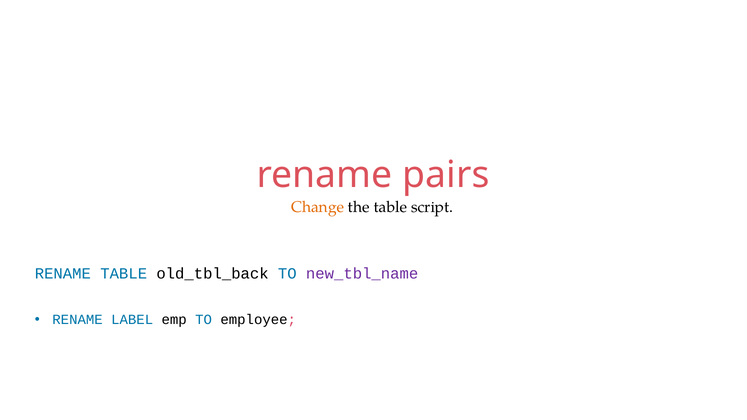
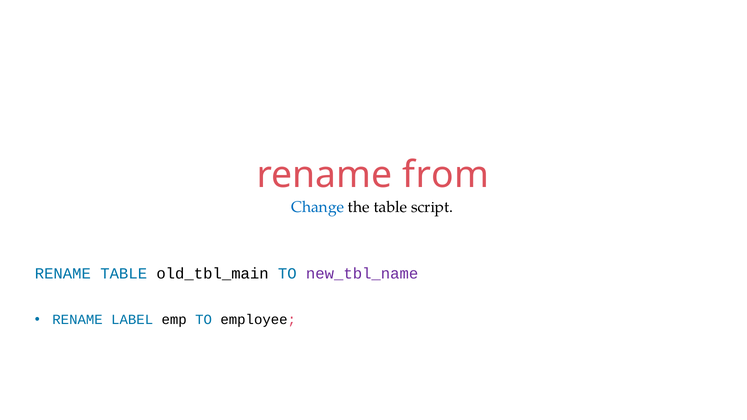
pairs: pairs -> from (446, 175)
Change colour: orange -> blue (318, 207)
old_tbl_back: old_tbl_back -> old_tbl_main (213, 274)
